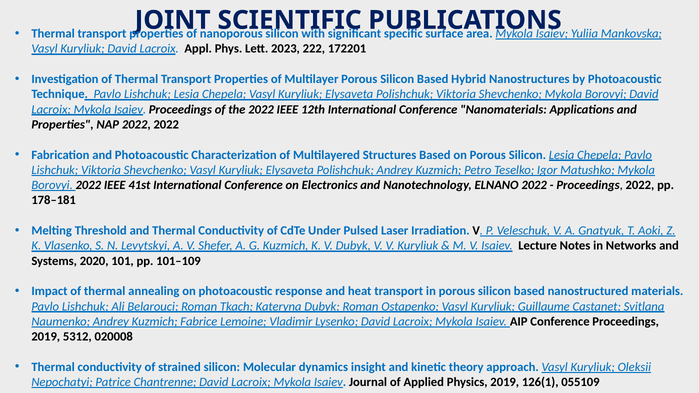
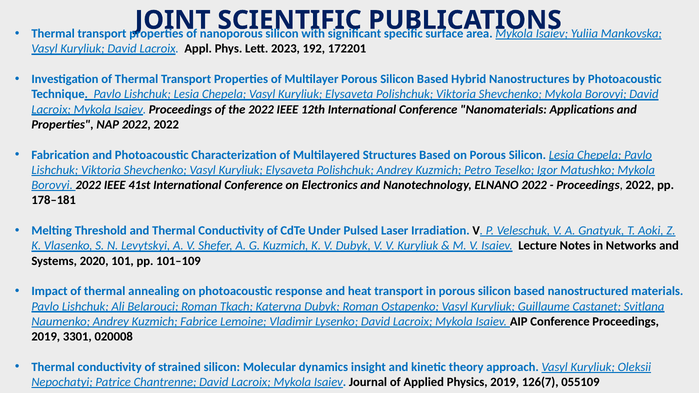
222: 222 -> 192 (314, 49)
5312: 5312 -> 3301 (77, 337)
126(1: 126(1 -> 126(7 (540, 382)
